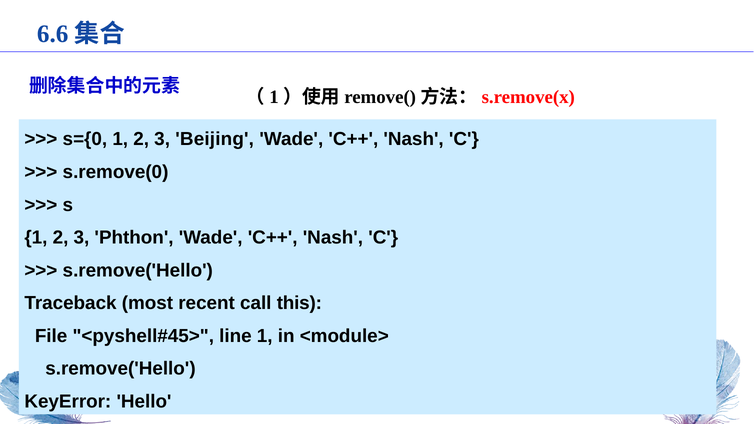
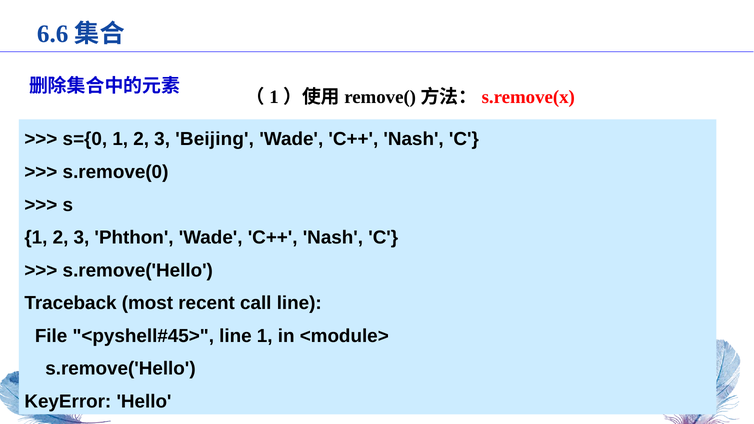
call this: this -> line (299, 303)
